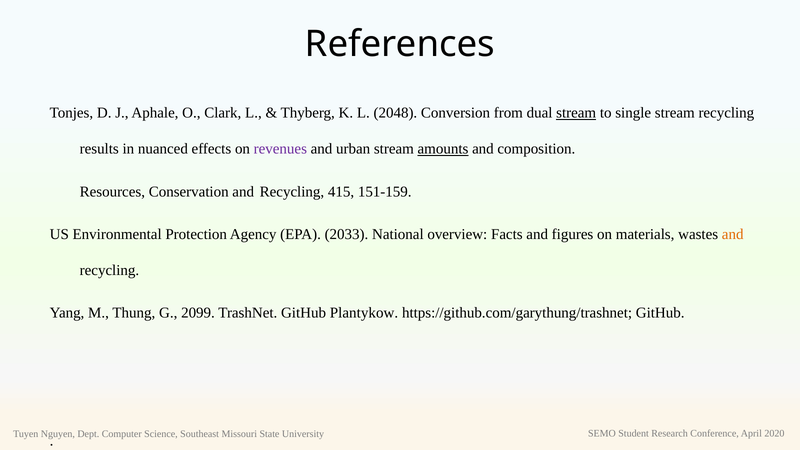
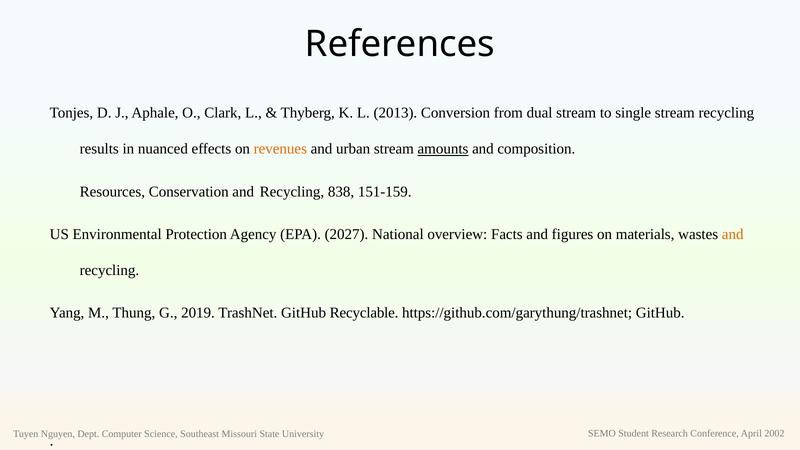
2048: 2048 -> 2013 (395, 113)
stream underline: present -> none (576, 113)
revenues colour: purple -> orange (280, 149)
415: 415 -> 838 (341, 192)
2033: 2033 -> 2027 (346, 234)
2099: 2099 -> 2019 (198, 313)
Plantykow: Plantykow -> Recyclable (364, 313)
2020: 2020 -> 2002 (774, 434)
